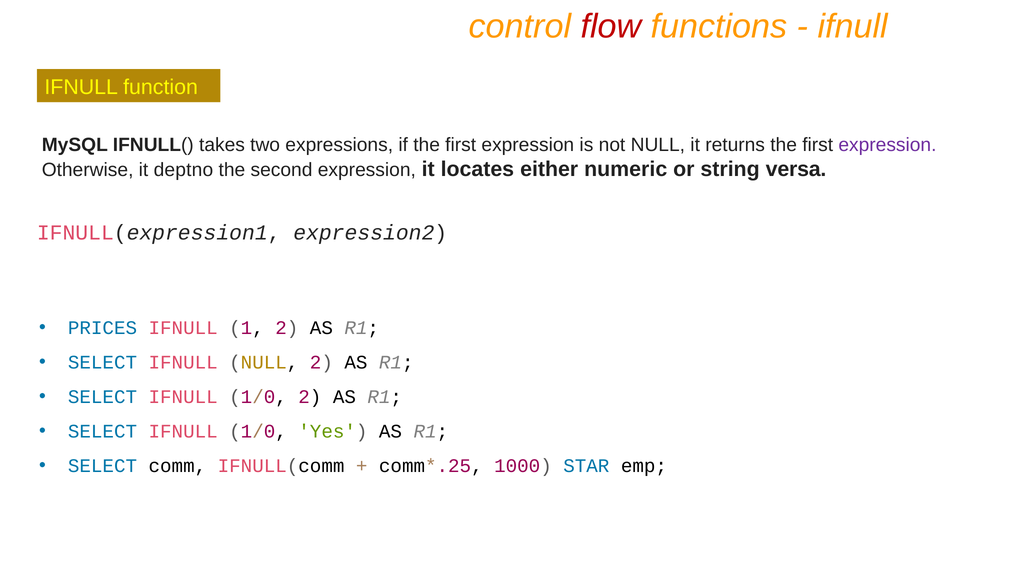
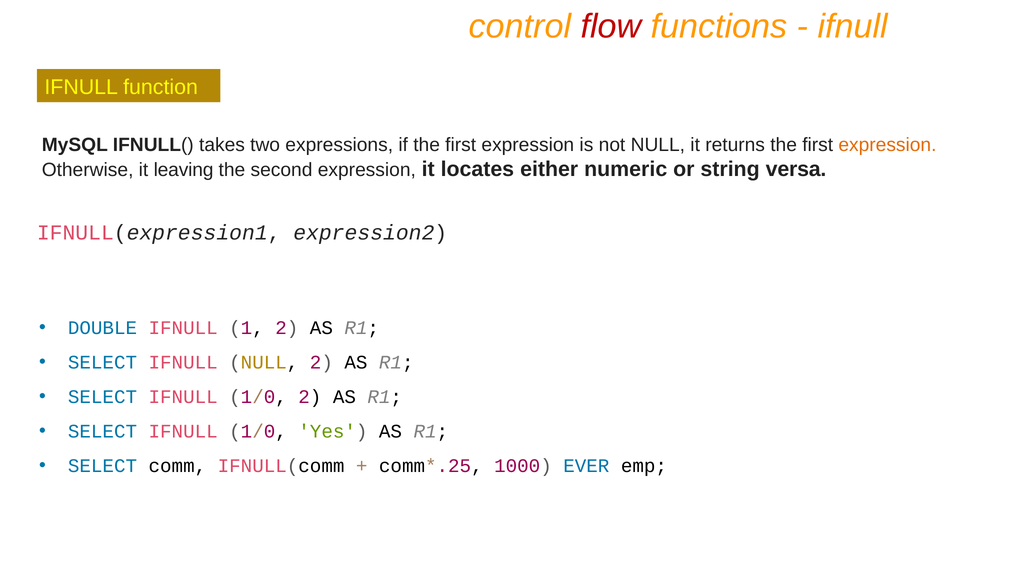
expression colour: purple -> orange (887, 145)
deptno: deptno -> leaving (184, 170)
PRICES: PRICES -> DOUBLE (102, 328)
STAR: STAR -> EVER (586, 466)
